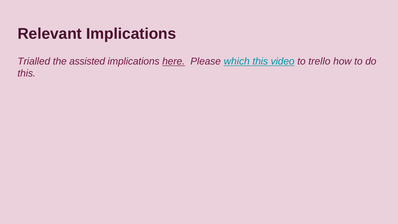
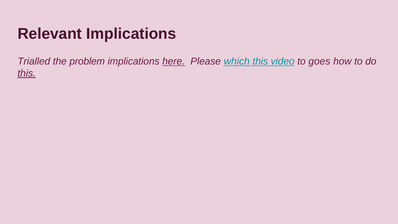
assisted: assisted -> problem (87, 61)
trello: trello -> goes (319, 61)
this underline: none -> present (27, 73)
